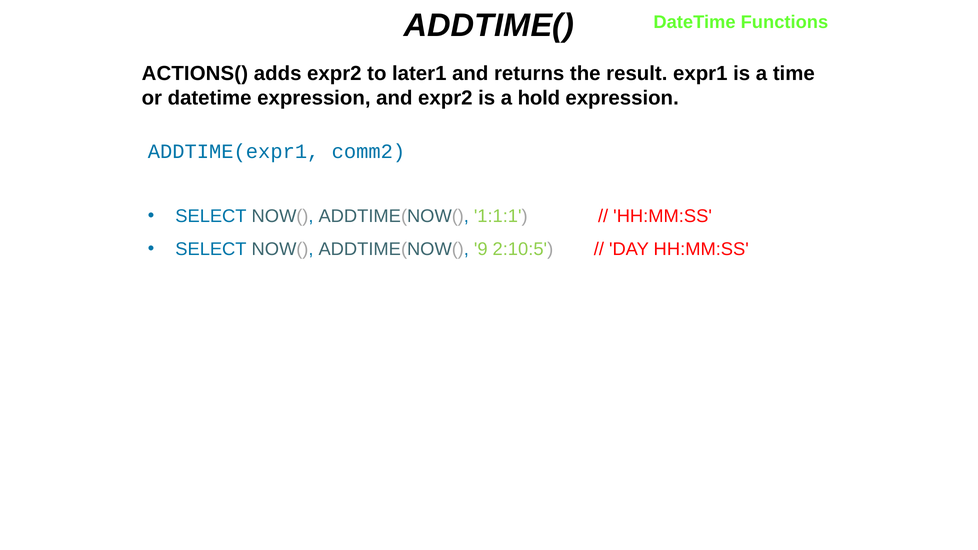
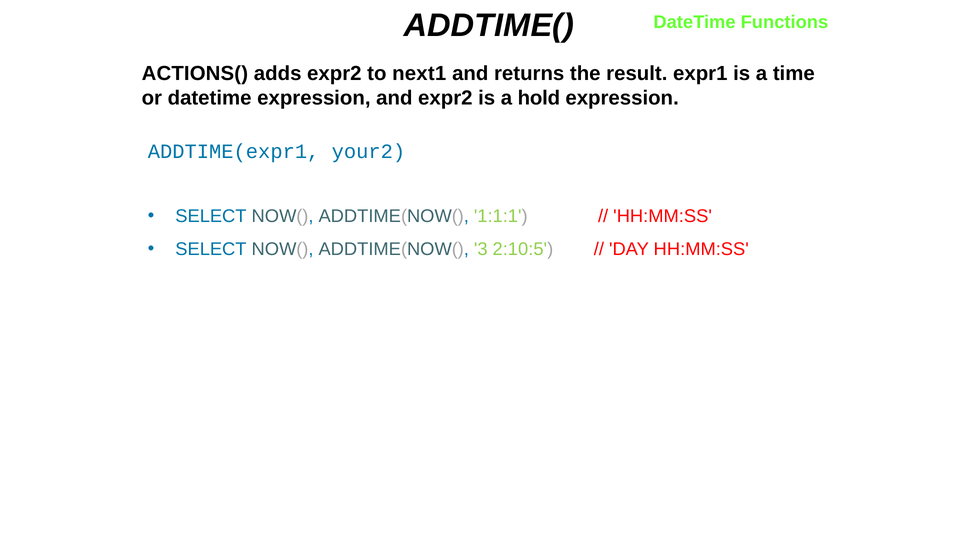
later1: later1 -> next1 (419, 74)
comm2: comm2 -> your2 (368, 152)
9: 9 -> 3 (481, 249)
